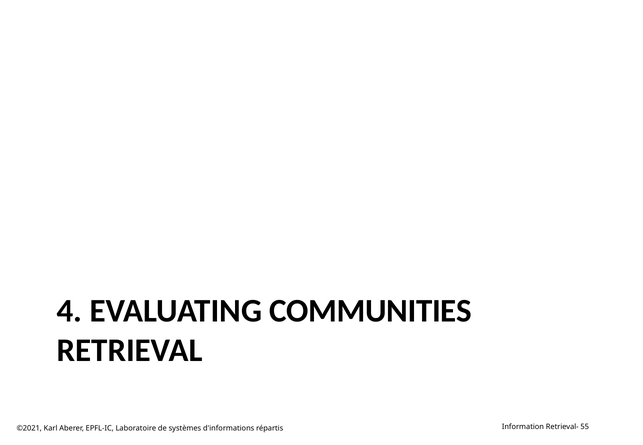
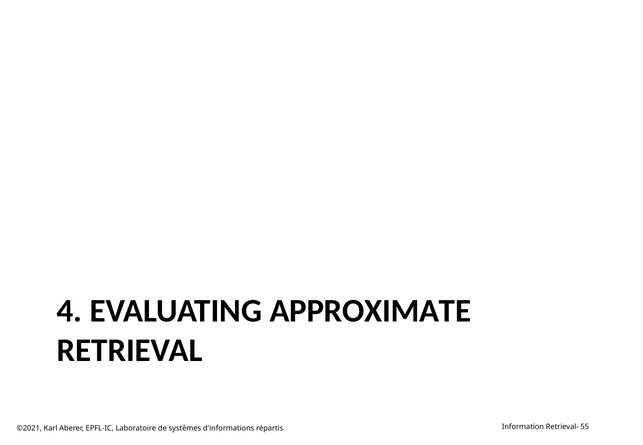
COMMUNITIES: COMMUNITIES -> APPROXIMATE (370, 311)
